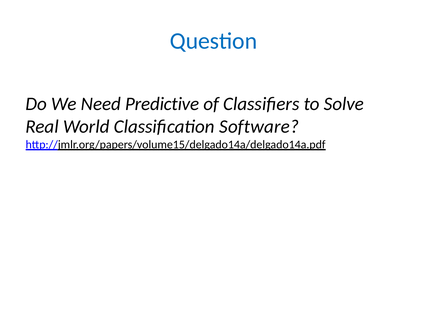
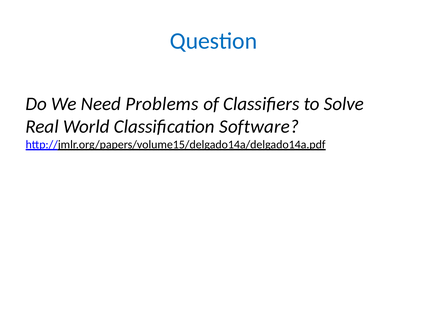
Predictive: Predictive -> Problems (162, 104)
